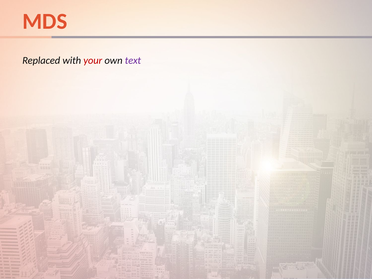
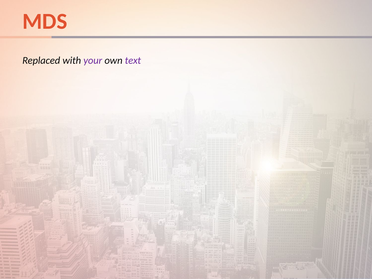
your colour: red -> purple (93, 60)
